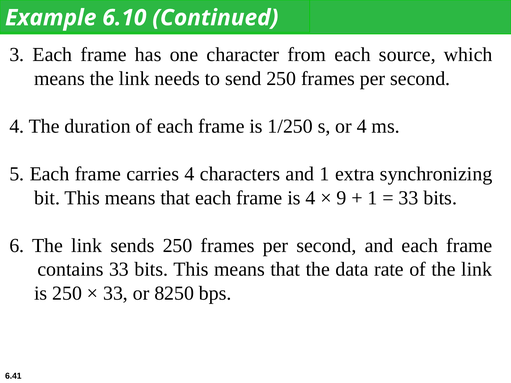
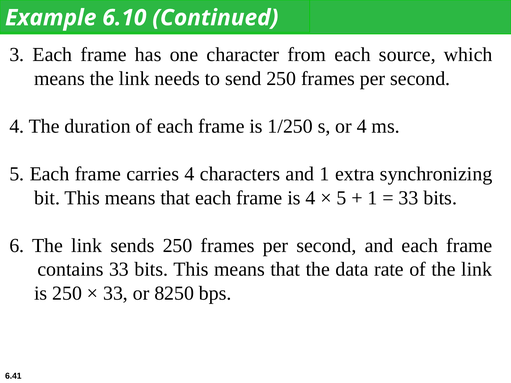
9: 9 -> 5 (342, 198)
